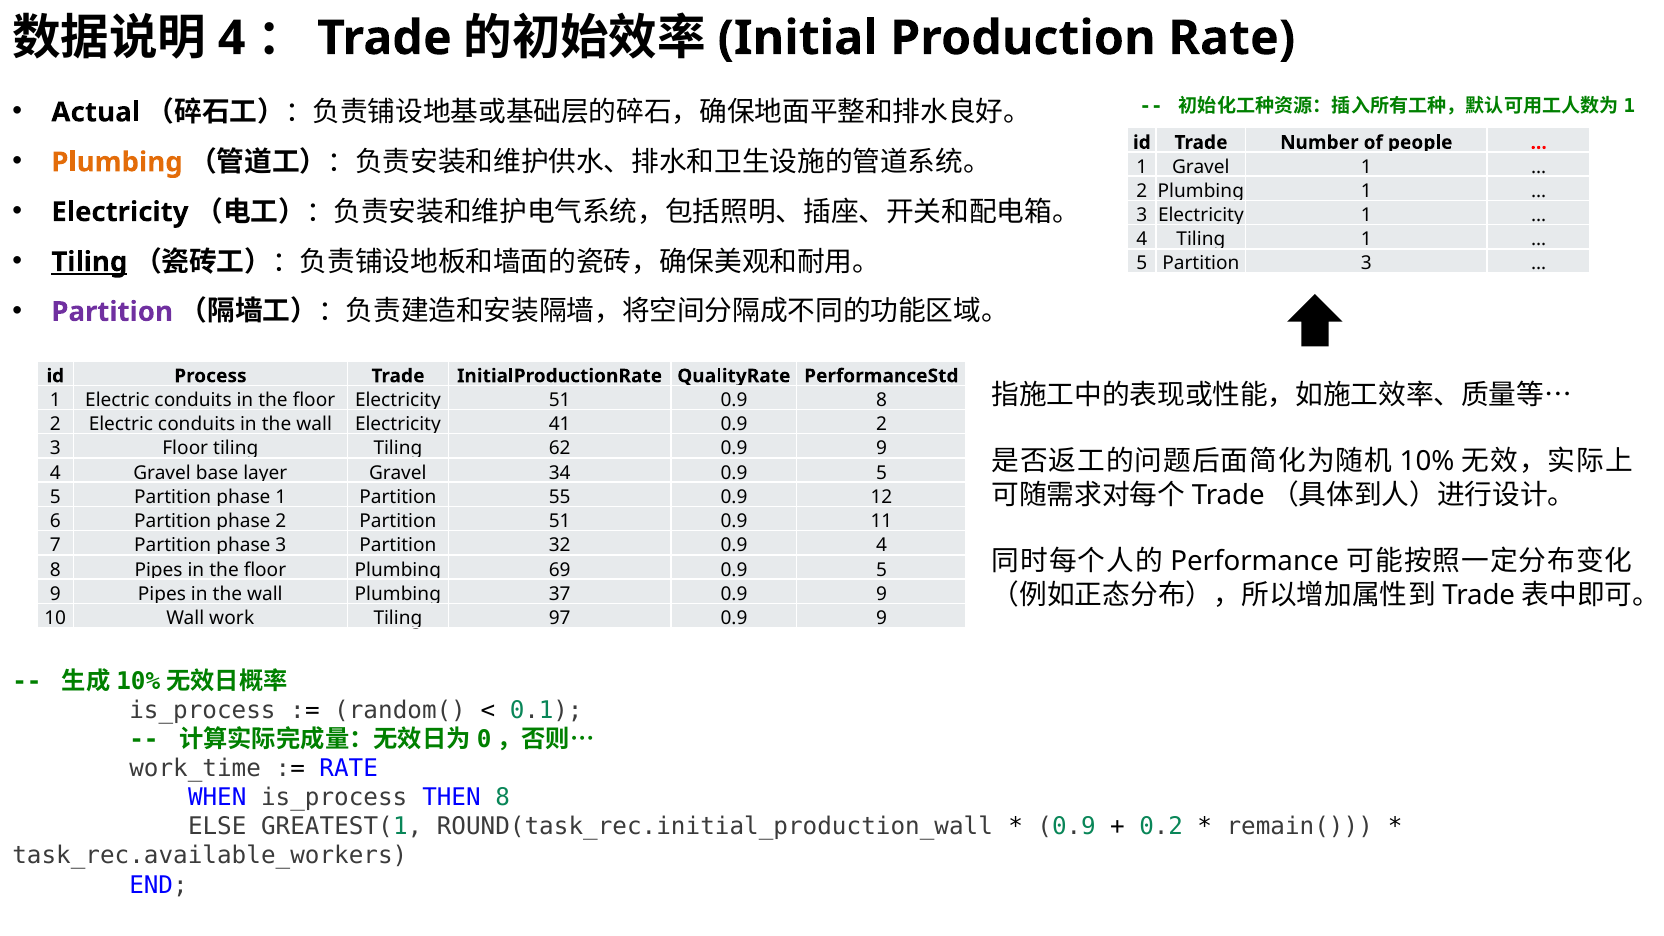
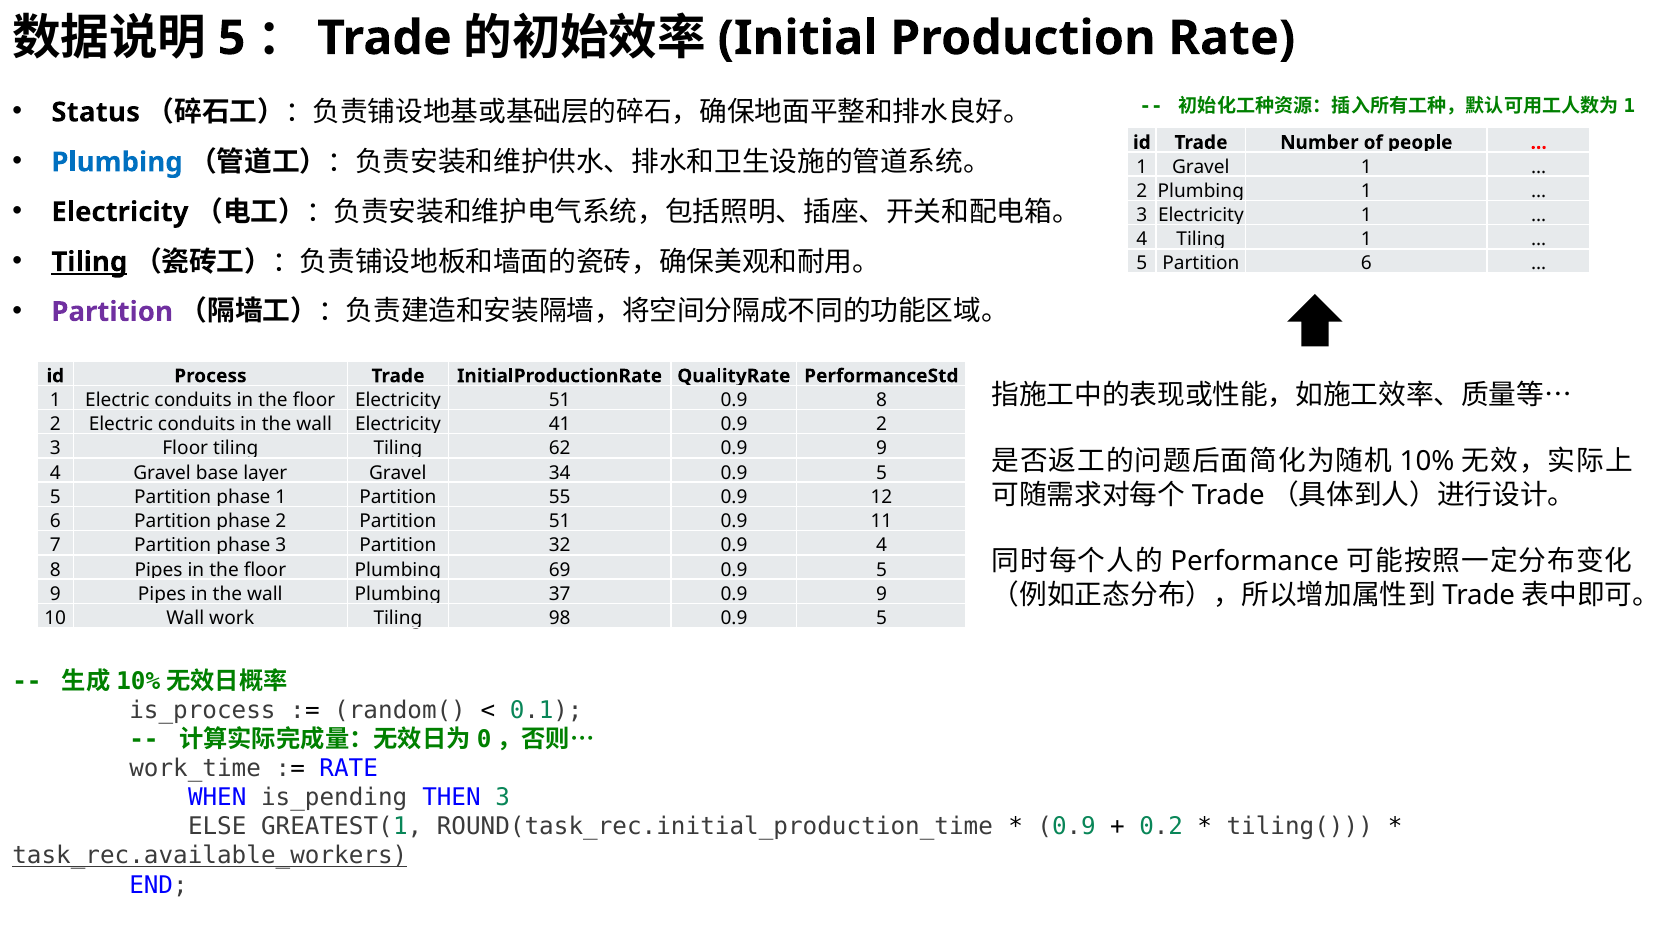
4: 4 -> 5 (232, 38)
Actual: Actual -> Status (96, 112)
Plumbing colour: orange -> blue (117, 162)
Partition 3: 3 -> 6 (1366, 264)
97: 97 -> 98 (560, 618)
9: 9 -> 5 (881, 618)
WHEN is_process: is_process -> is_pending (334, 798)
THEN 8: 8 -> 3 (503, 798)
ROUND(task_rec.initial_production_wall: ROUND(task_rec.initial_production_wall -> ROUND(task_rec.initial_production_time (715, 827)
remain(: remain( -> tiling( (1300, 827)
task_rec.available_workers underline: none -> present (210, 856)
